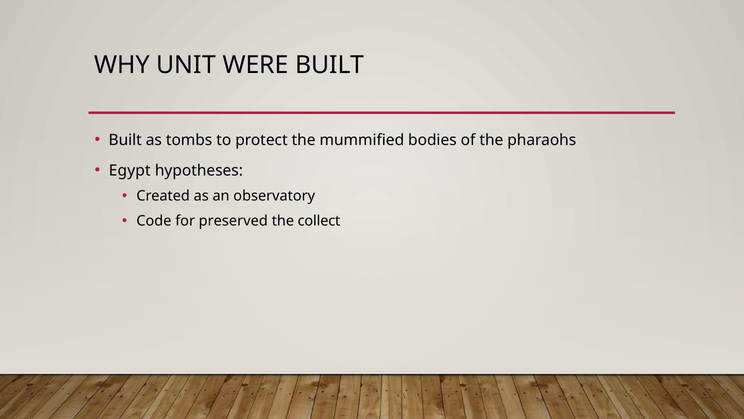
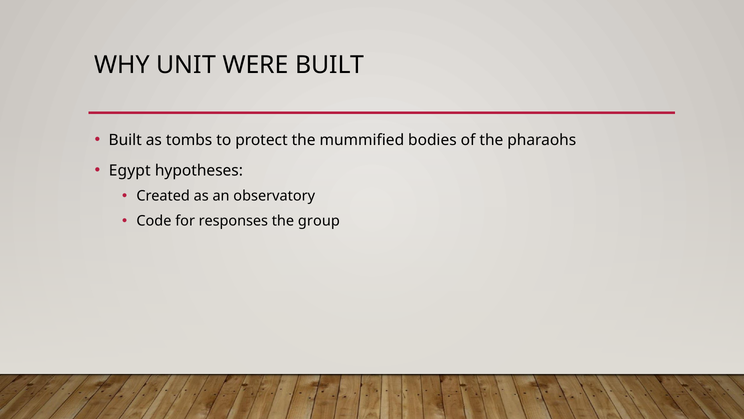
preserved: preserved -> responses (233, 221)
collect: collect -> group (319, 221)
